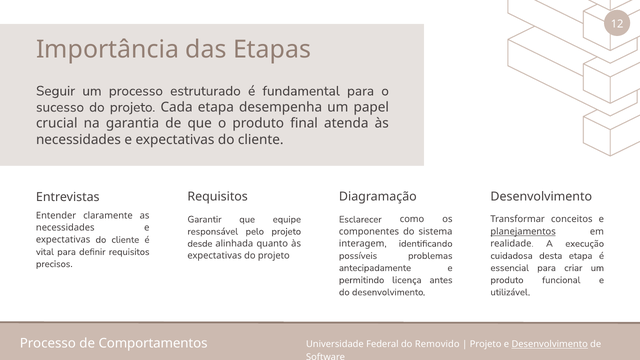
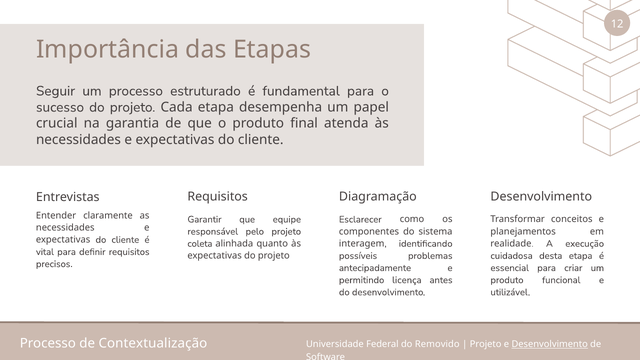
planejamentos underline: present -> none (523, 232)
desde: desde -> coleta (200, 244)
Comportamentos: Comportamentos -> Contextualização (153, 343)
